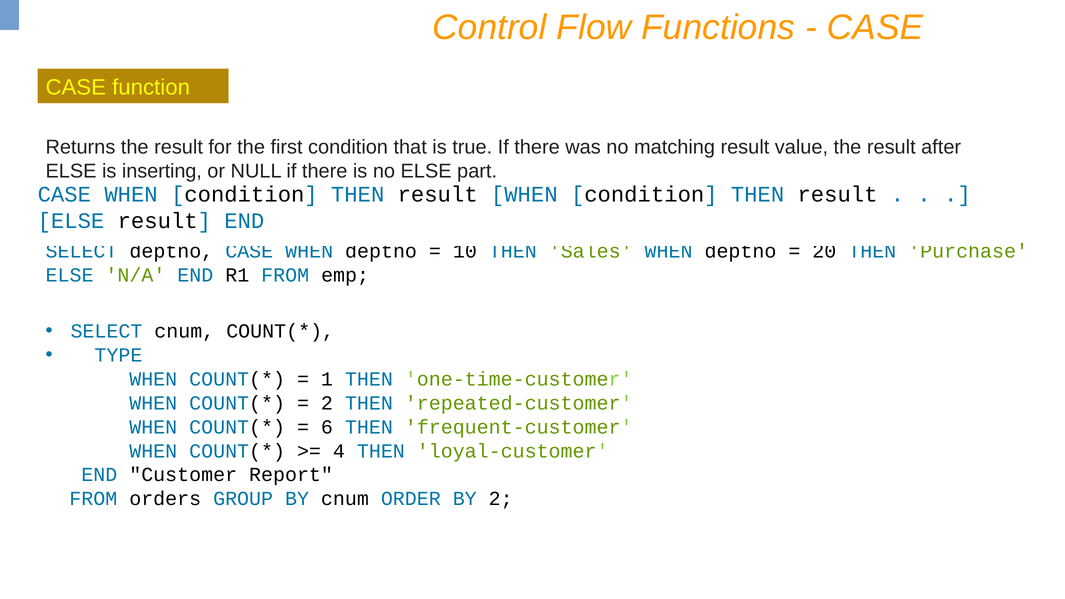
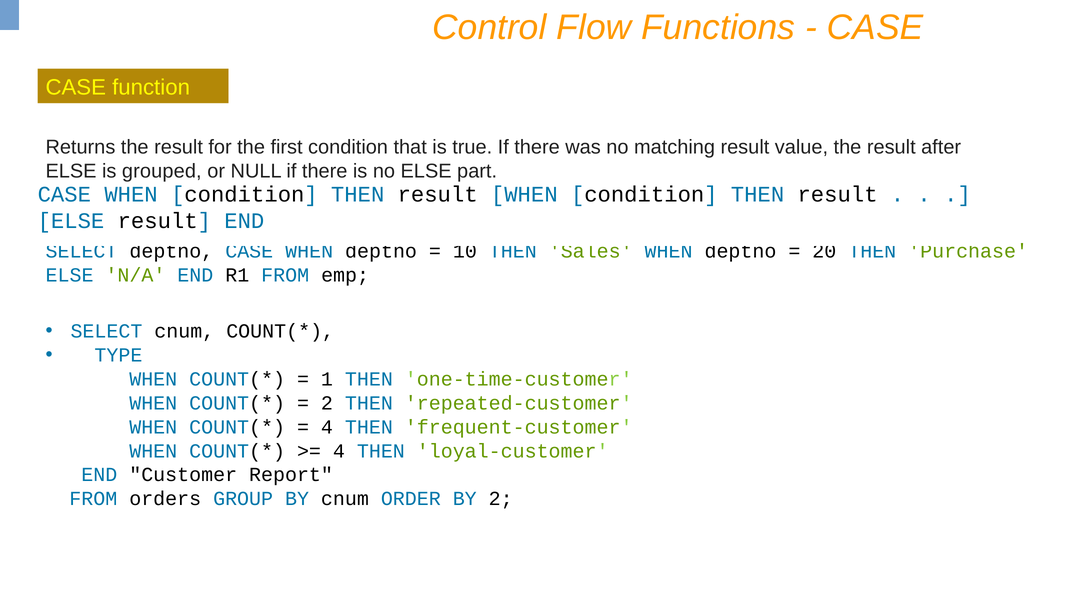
inserting: inserting -> grouped (162, 171)
6: 6 -> 4 (327, 427)
